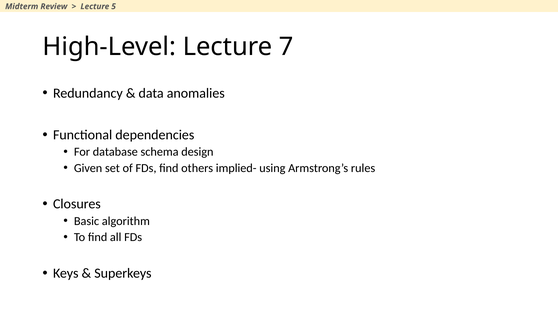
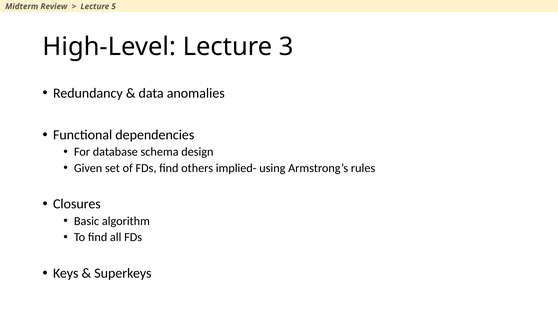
7: 7 -> 3 (286, 47)
